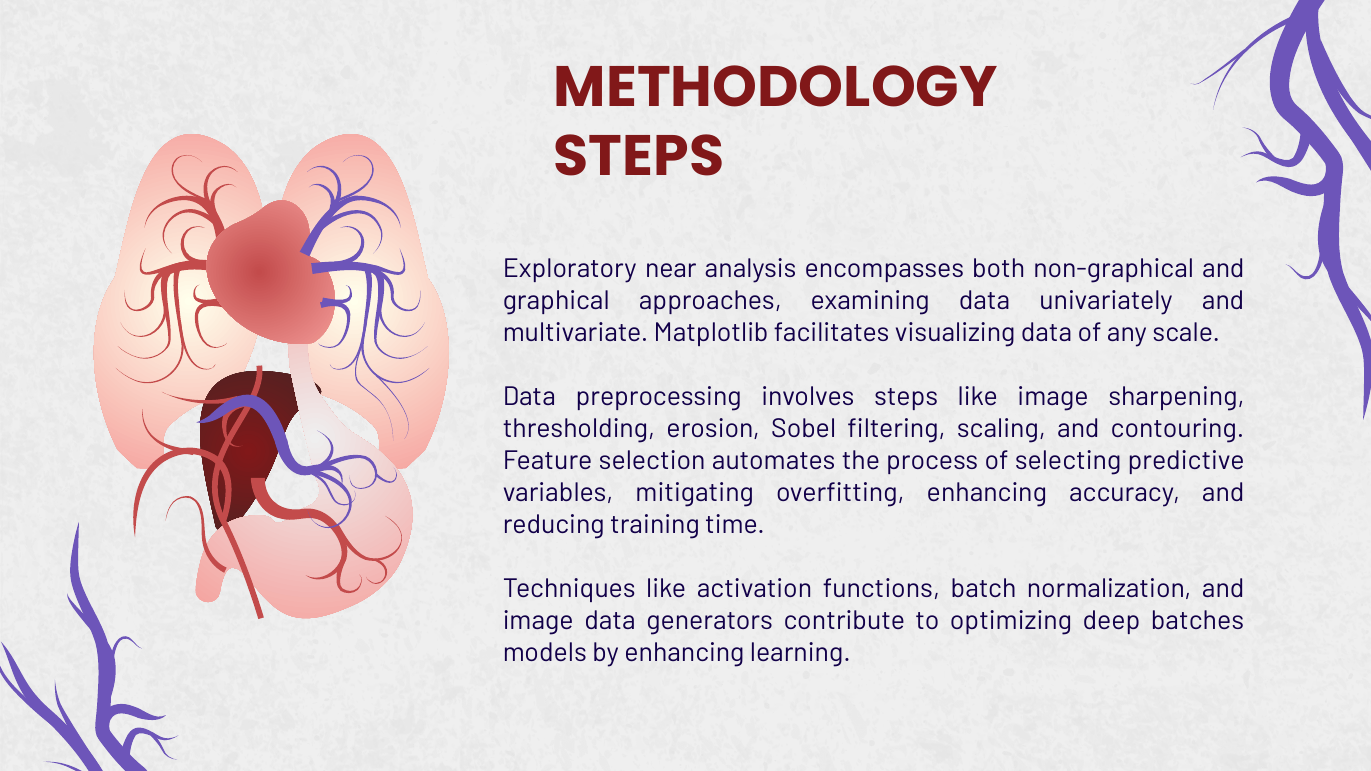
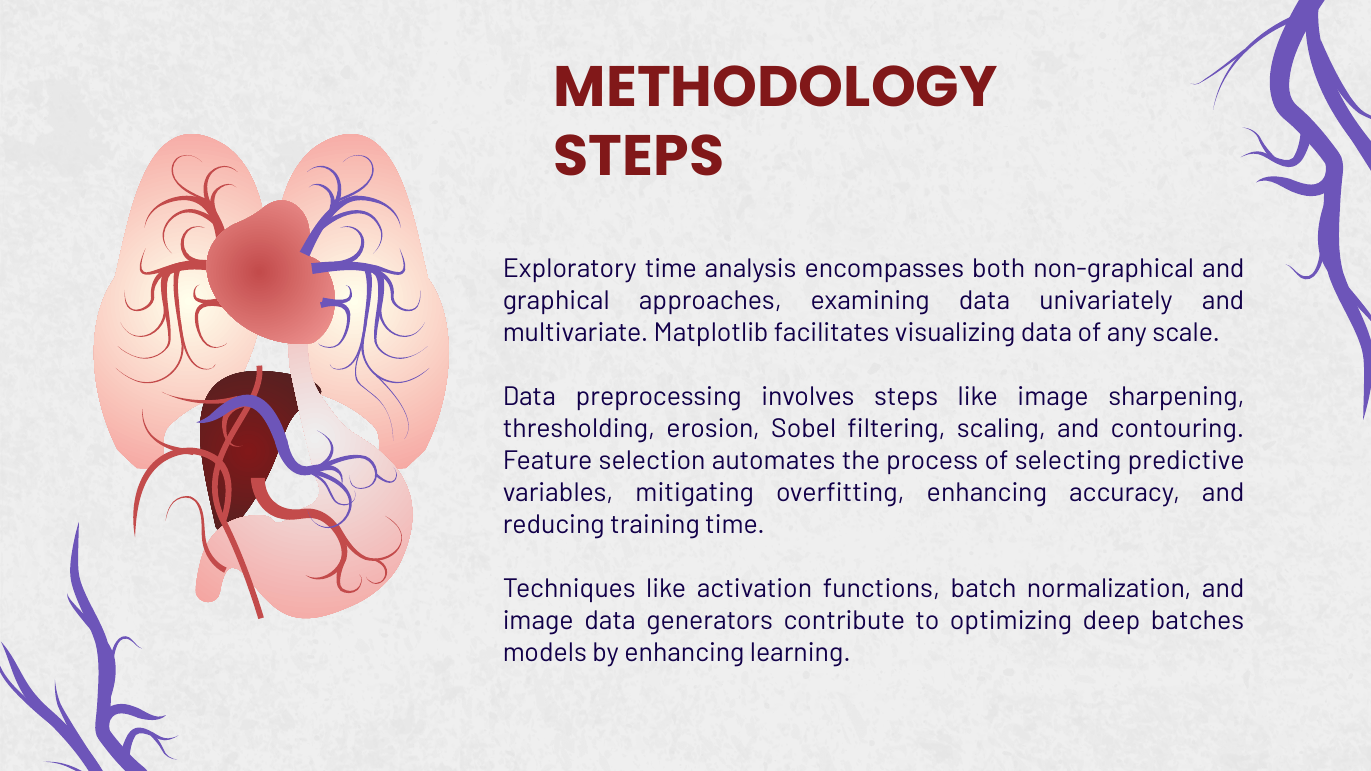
near: near -> time (671, 268)
